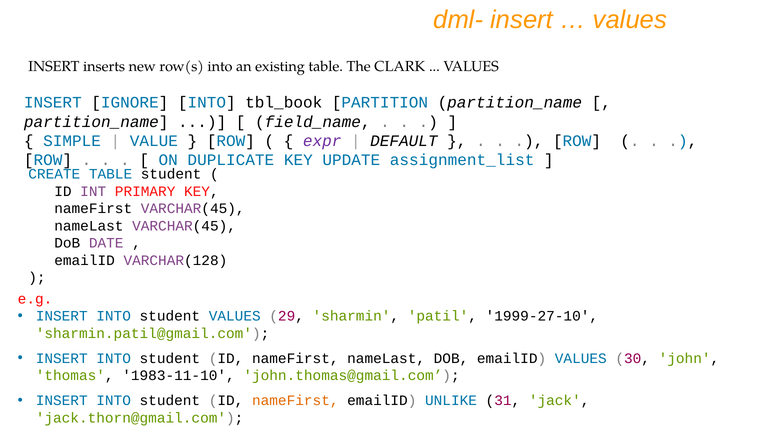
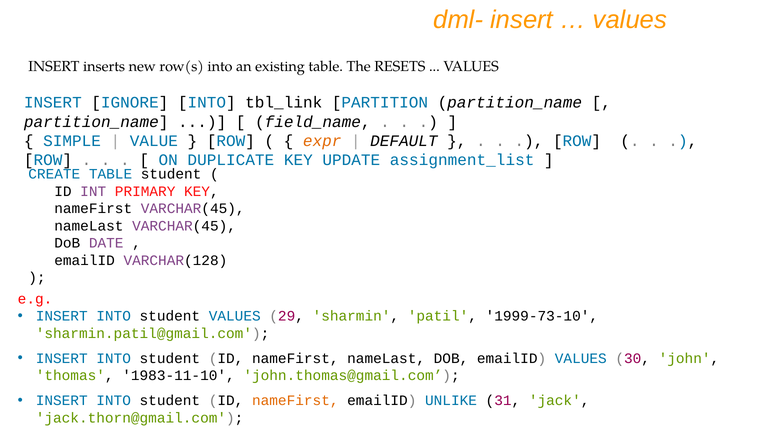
CLARK: CLARK -> RESETS (400, 66)
tbl_book: tbl_book -> tbl_link (284, 103)
expr colour: purple -> orange (322, 141)
1999-27-10: 1999-27-10 -> 1999-73-10 (542, 316)
